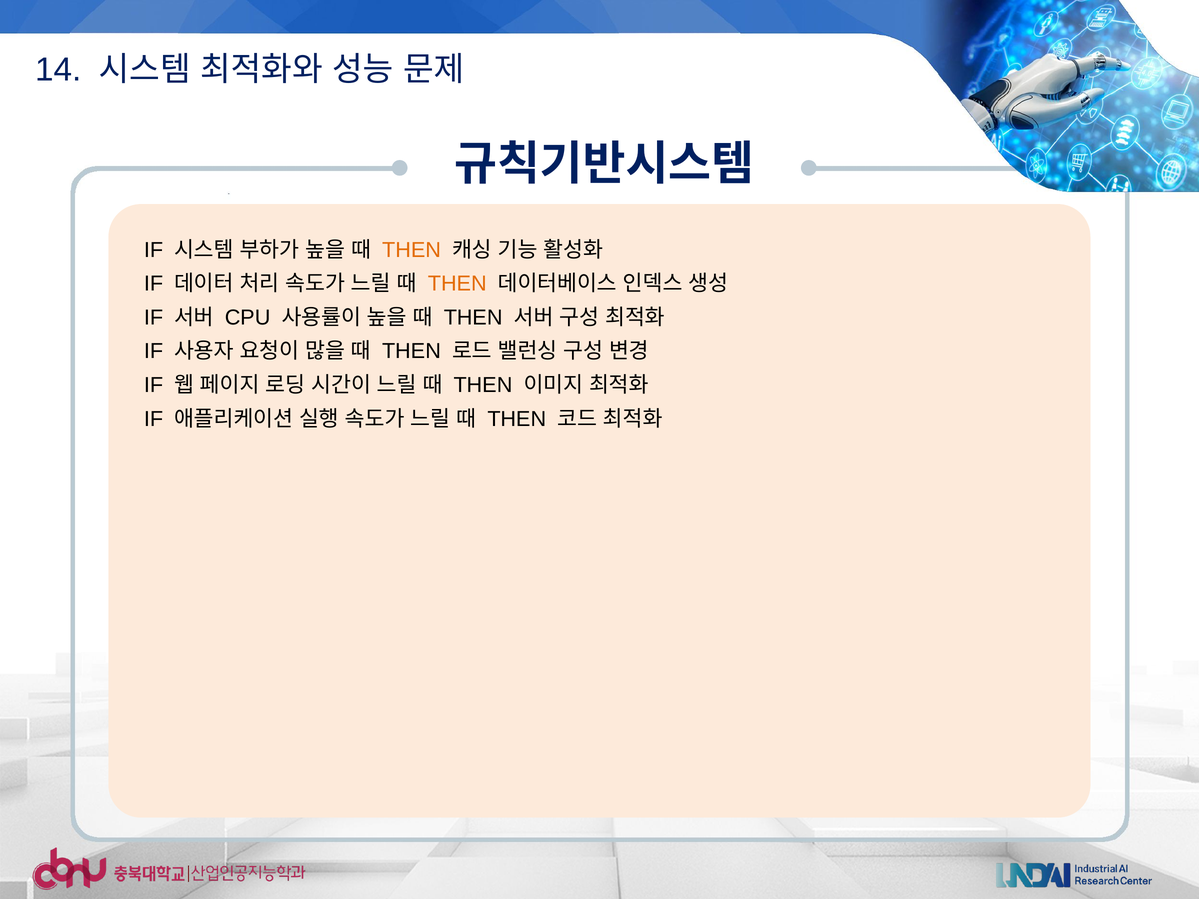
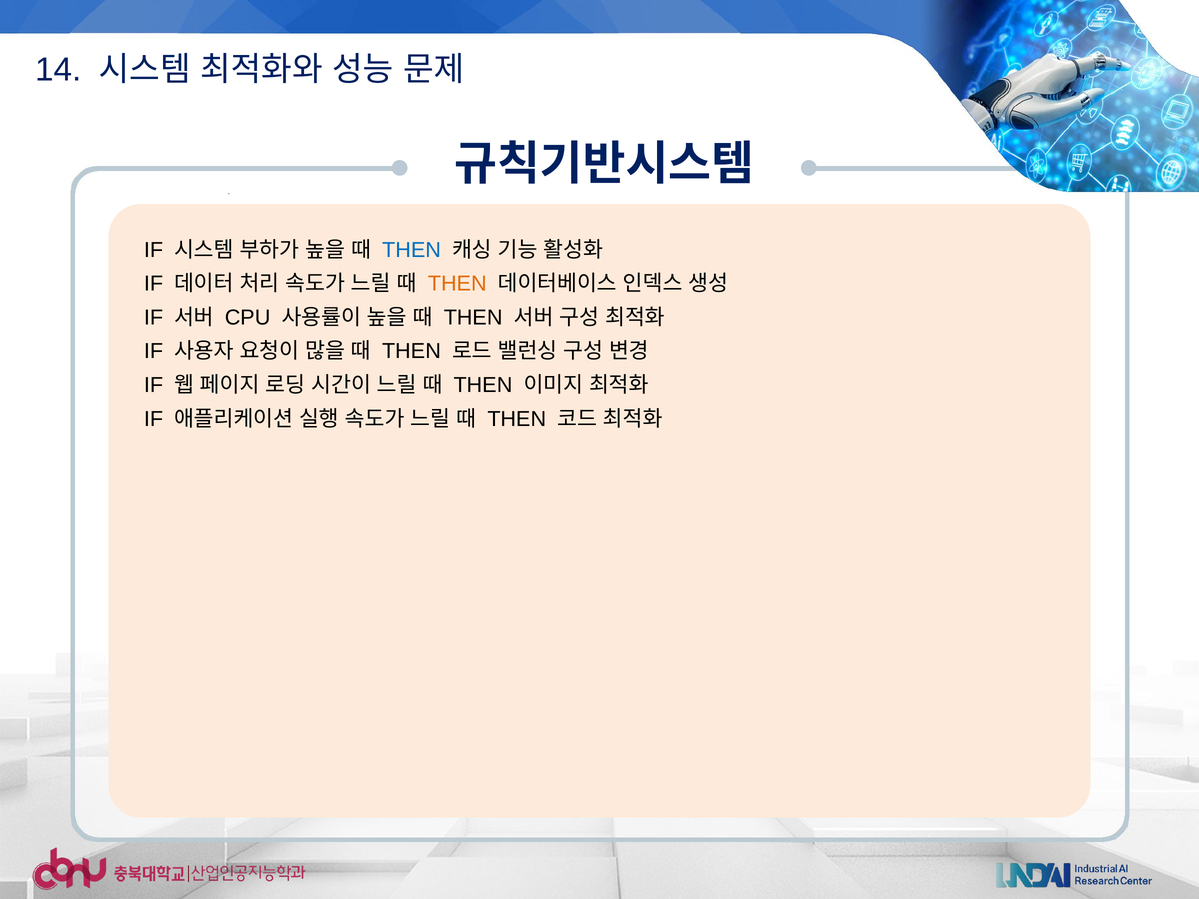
THEN colour: orange -> blue (412, 250)
